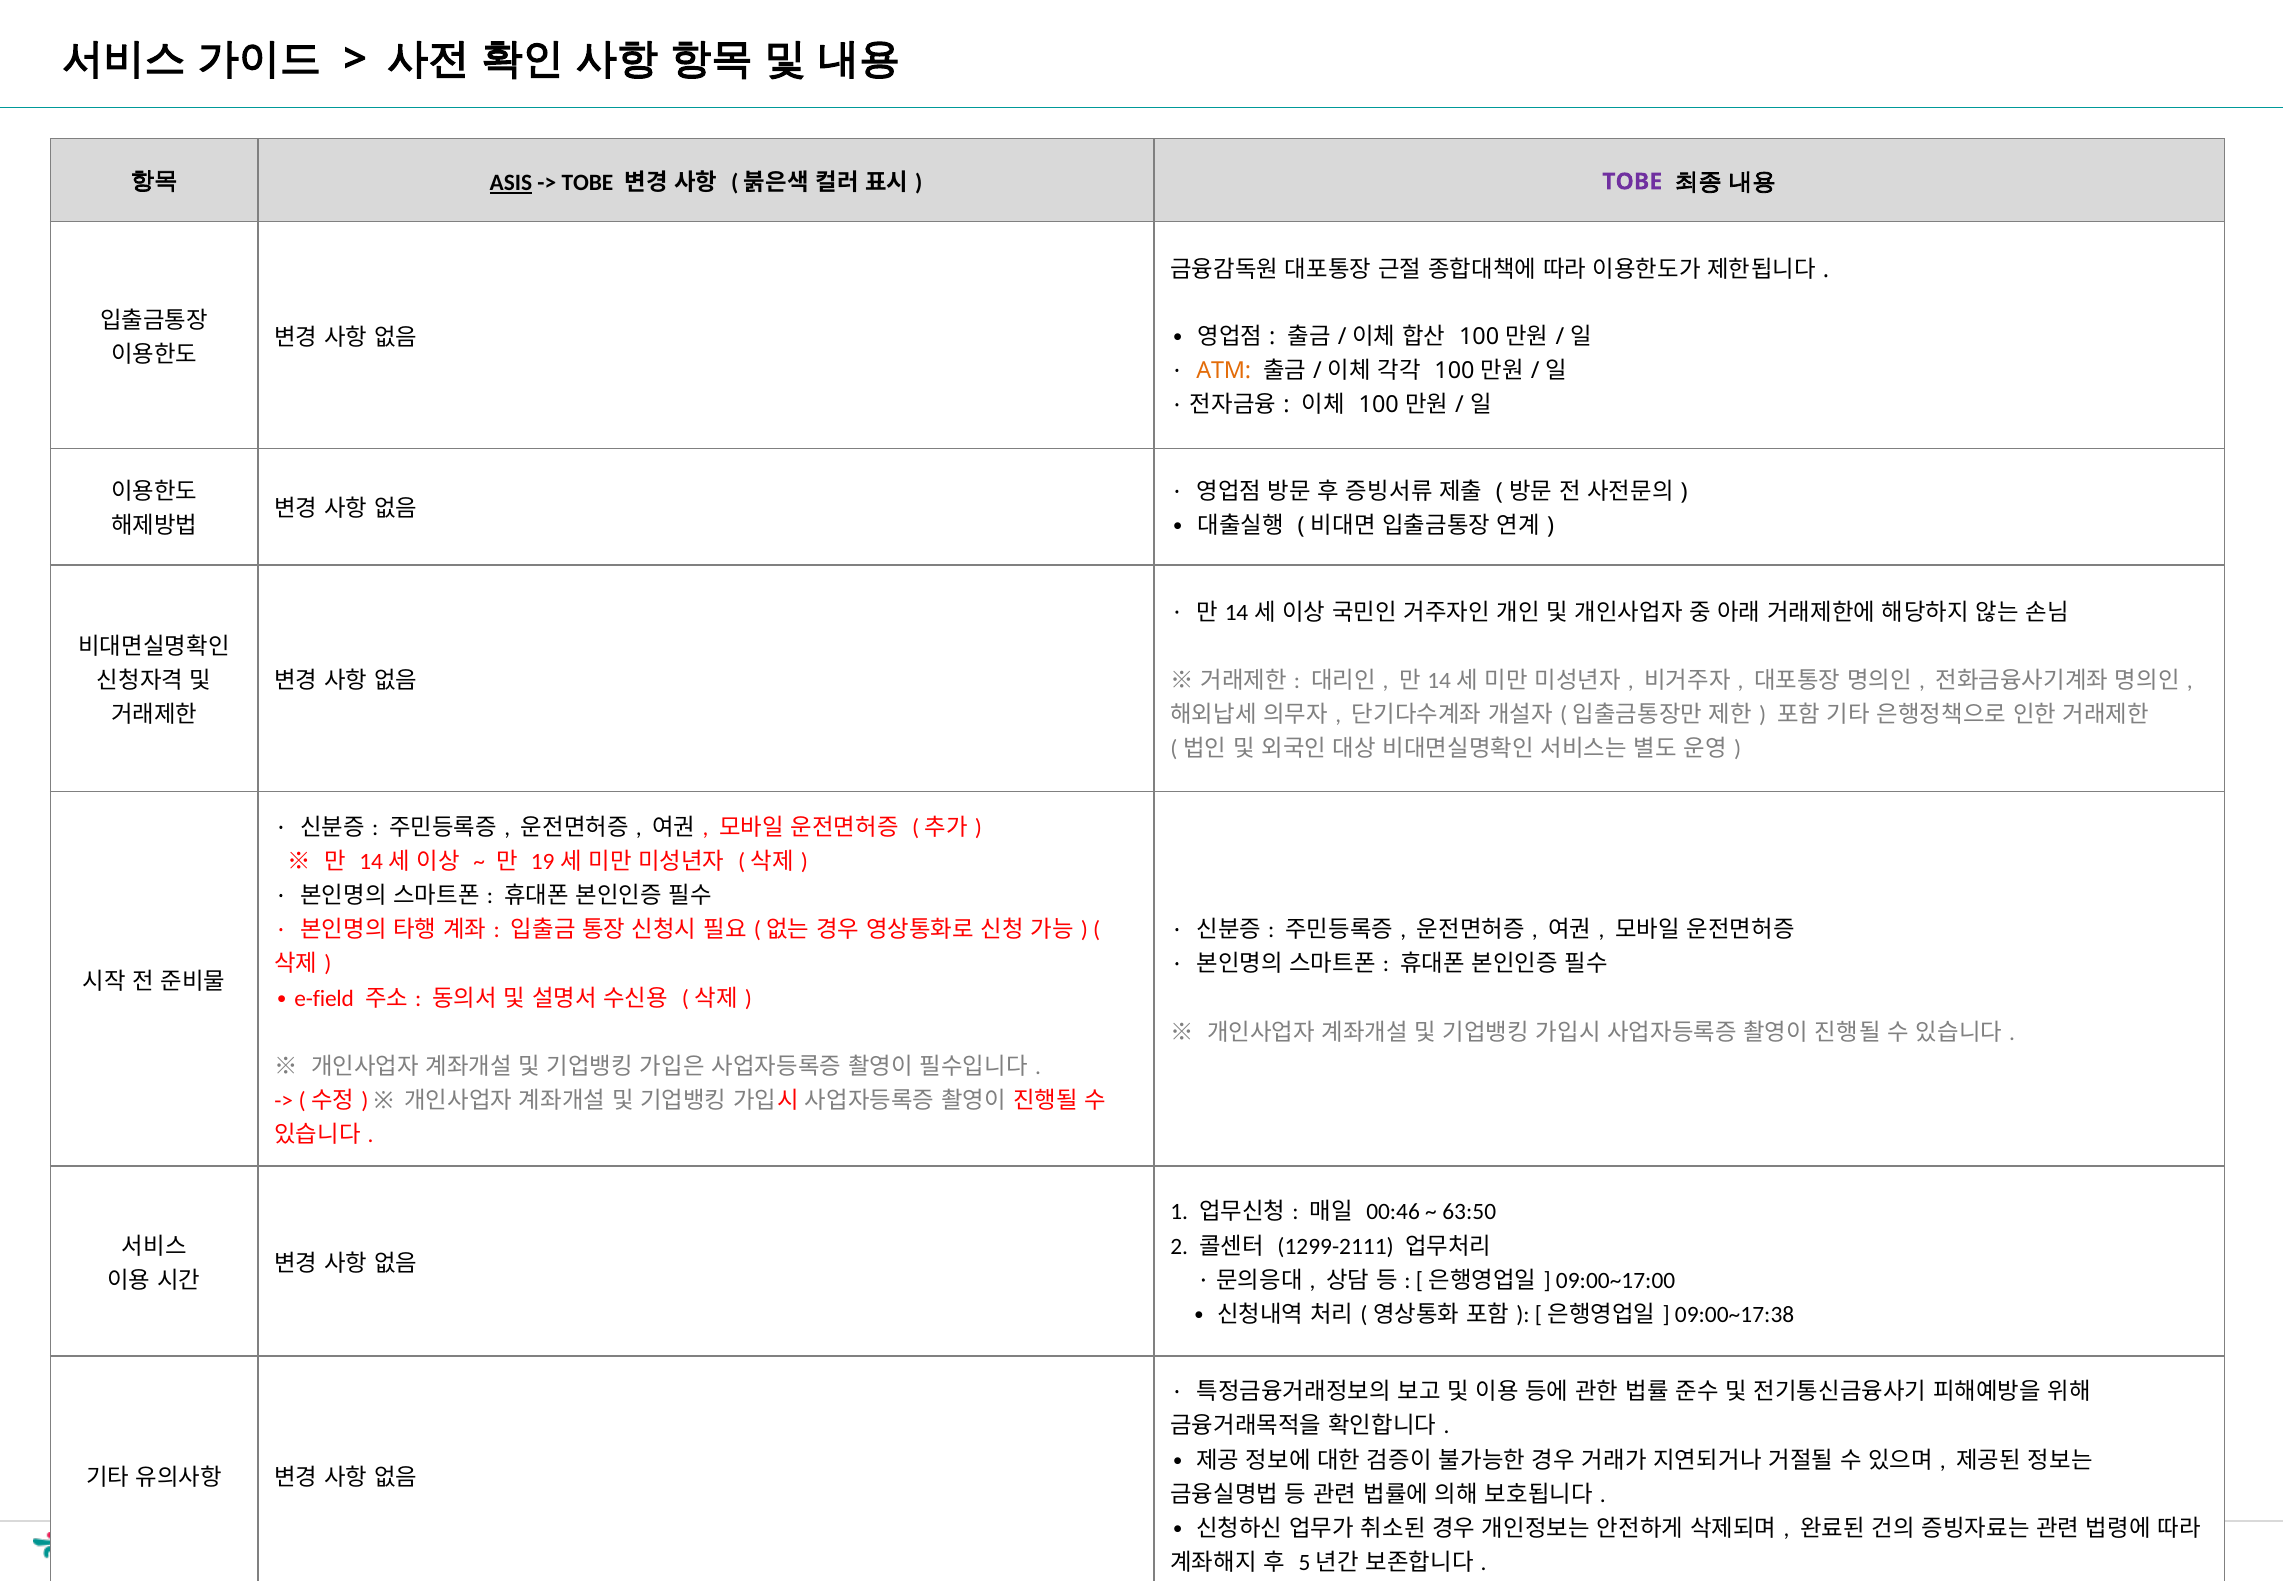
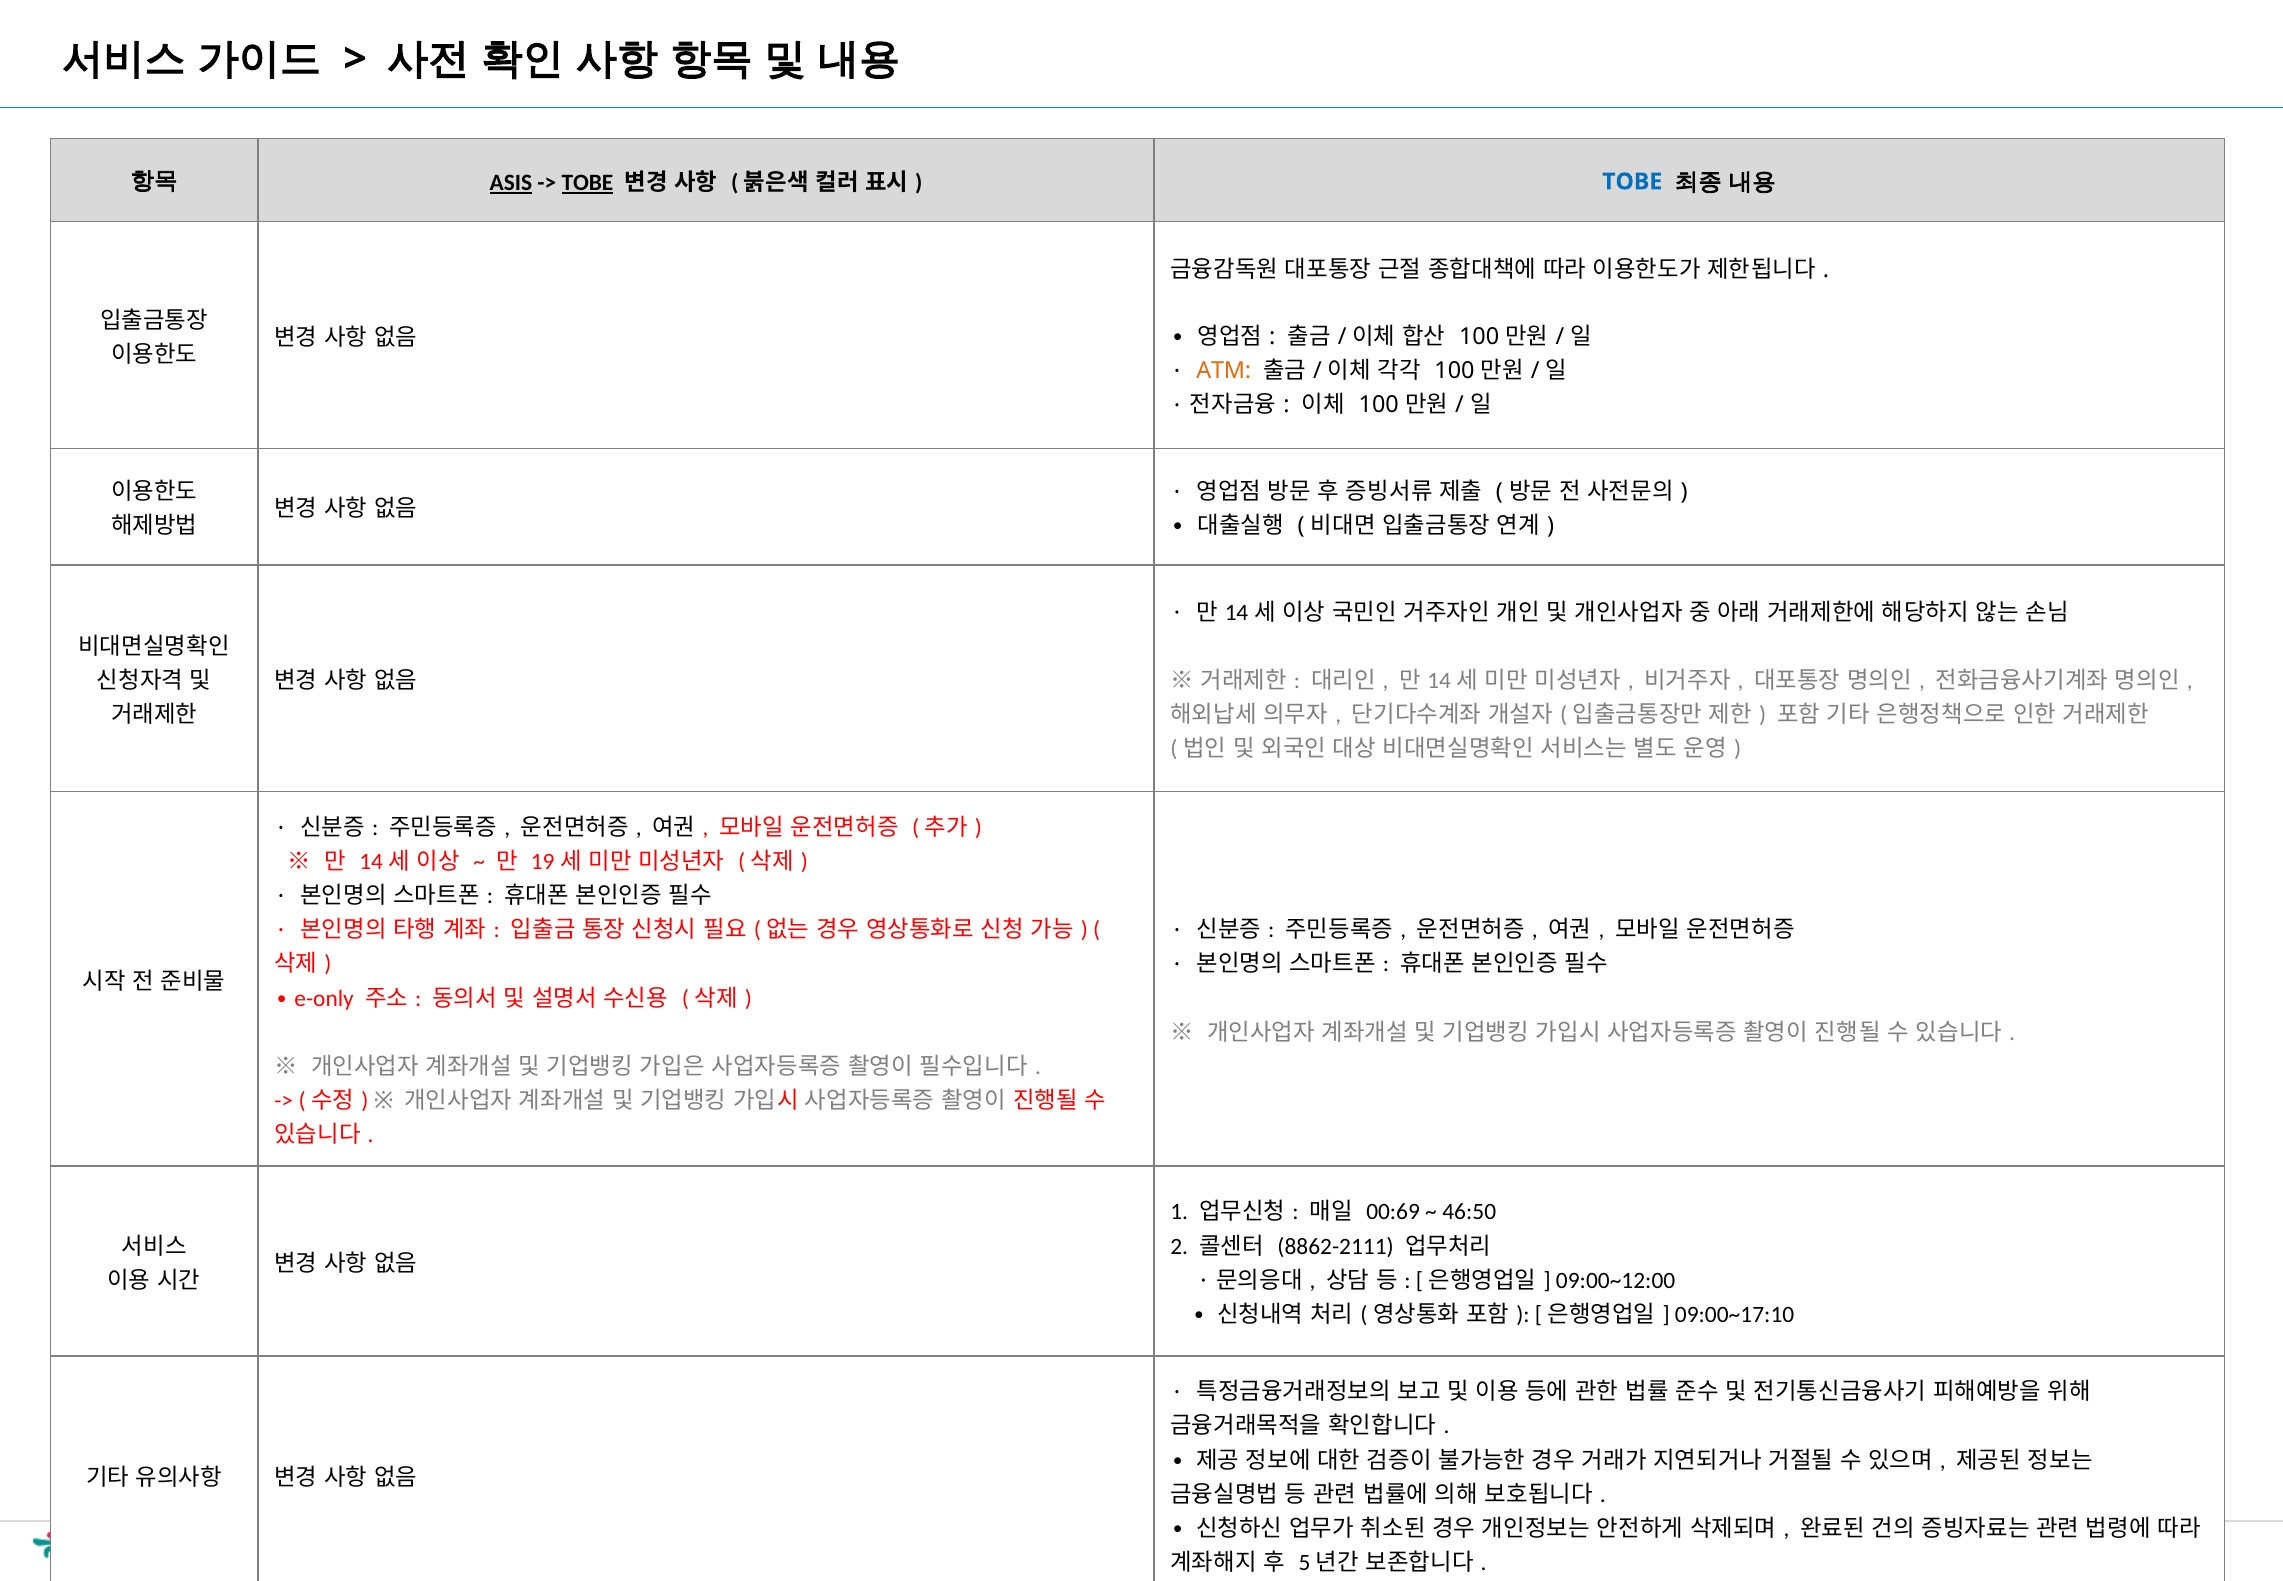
TOBE underline: none -> present (587, 183)
TOBE colour: purple -> blue (1632, 182)
e-field: e-field -> e-only (324, 998)
00:46: 00:46 -> 00:69 (1393, 1212)
63:50: 63:50 -> 46:50 (1469, 1212)
1299-2111: 1299-2111 -> 8862-2111 (1336, 1246)
09:00~17:00: 09:00~17:00 -> 09:00~12:00 (1616, 1280)
09:00~17:38: 09:00~17:38 -> 09:00~17:10 (1735, 1314)
